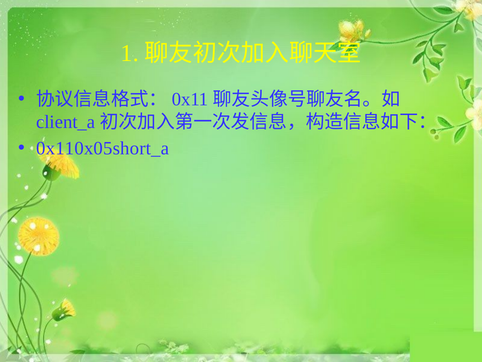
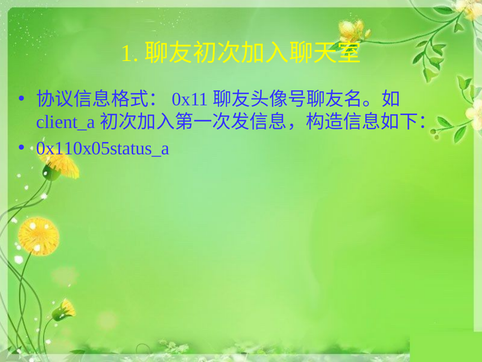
0x110x05short_a: 0x110x05short_a -> 0x110x05status_a (103, 148)
